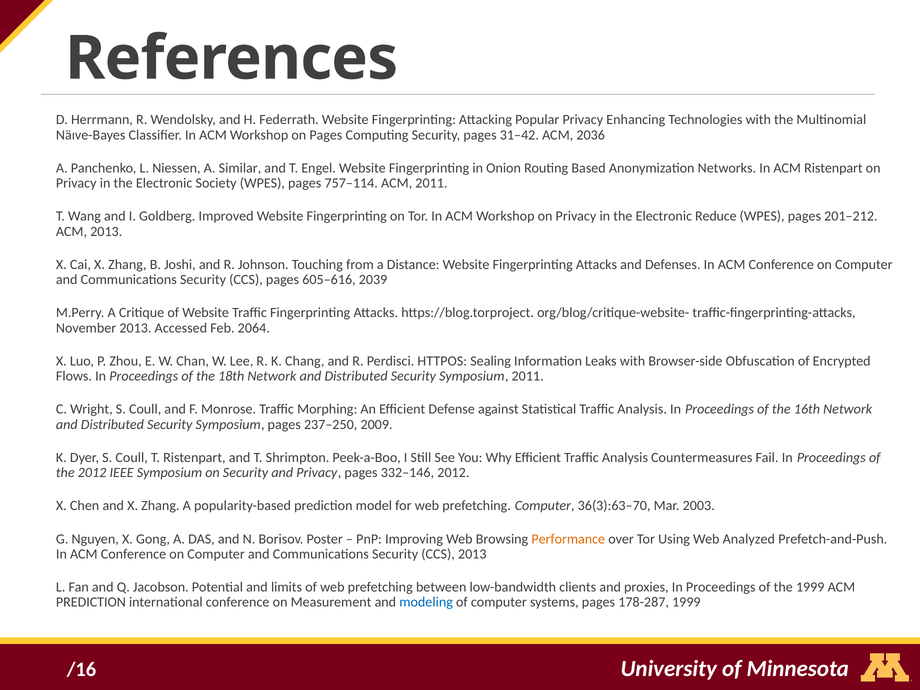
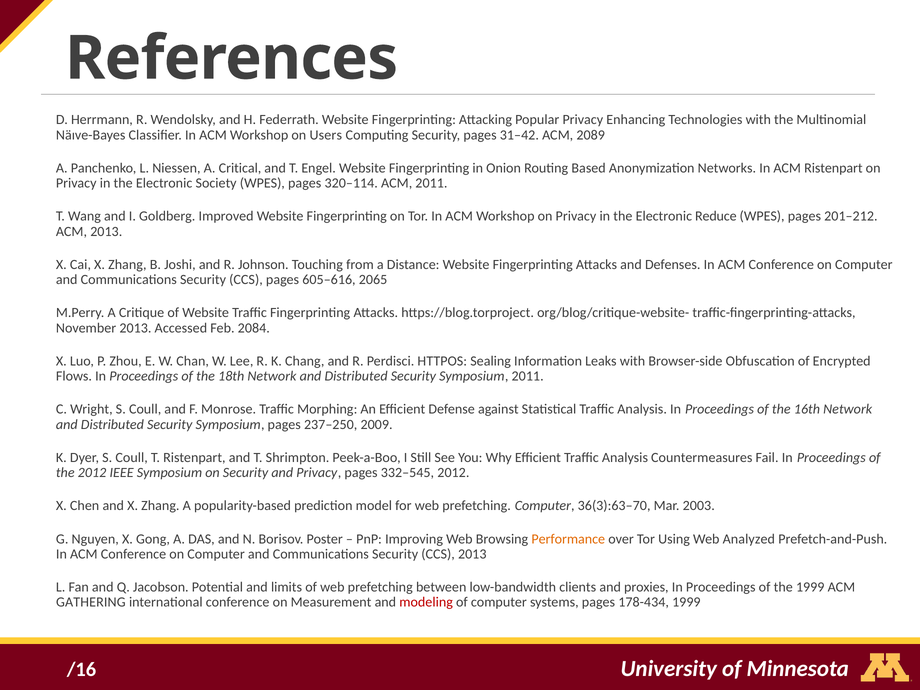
on Pages: Pages -> Users (326, 135)
2036: 2036 -> 2089 (591, 135)
Similar: Similar -> Critical (240, 168)
757–114: 757–114 -> 320–114 (351, 183)
2039: 2039 -> 2065 (373, 280)
2064: 2064 -> 2084 (254, 328)
332–146: 332–146 -> 332–545 (407, 473)
PREDICTION: PREDICTION -> GATHERING (91, 602)
modeling colour: blue -> red (426, 602)
178-287: 178-287 -> 178-434 (644, 602)
